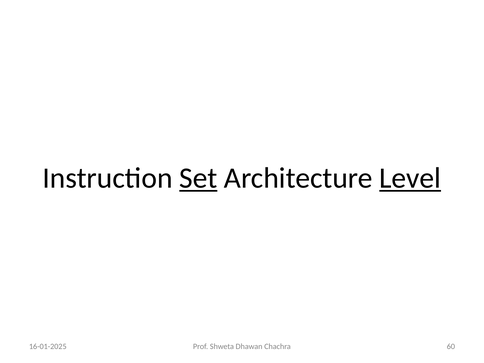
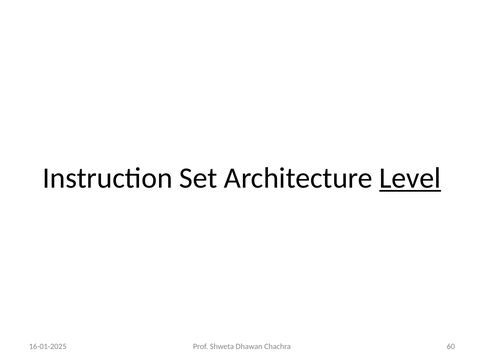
Set underline: present -> none (198, 178)
